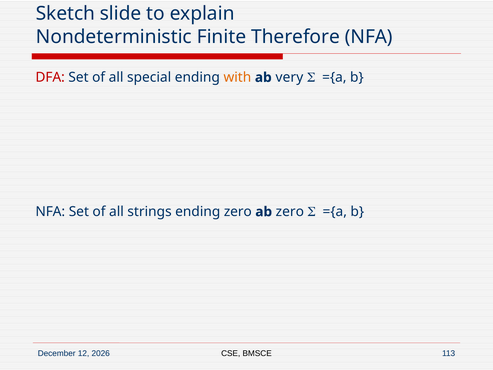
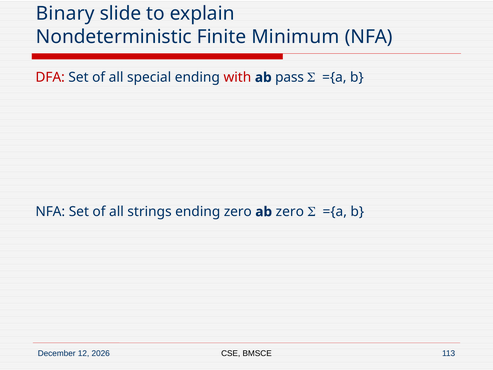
Sketch: Sketch -> Binary (65, 14)
Therefore: Therefore -> Minimum (295, 37)
with colour: orange -> red (237, 77)
very: very -> pass (290, 77)
